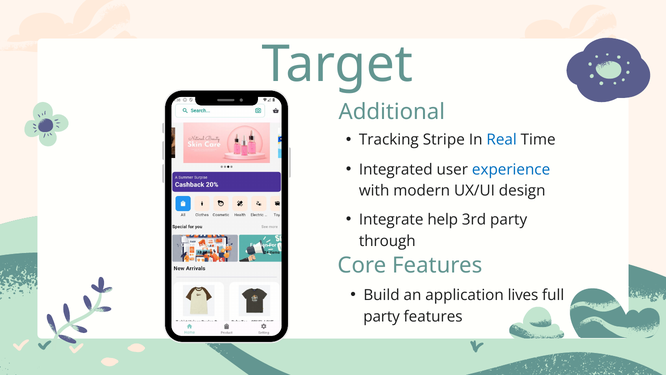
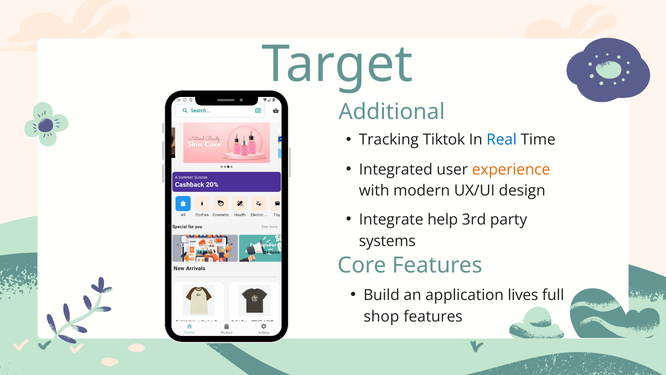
Stripe: Stripe -> Tiktok (444, 140)
experience colour: blue -> orange (511, 169)
through: through -> systems (387, 241)
party: party -> shop (381, 316)
